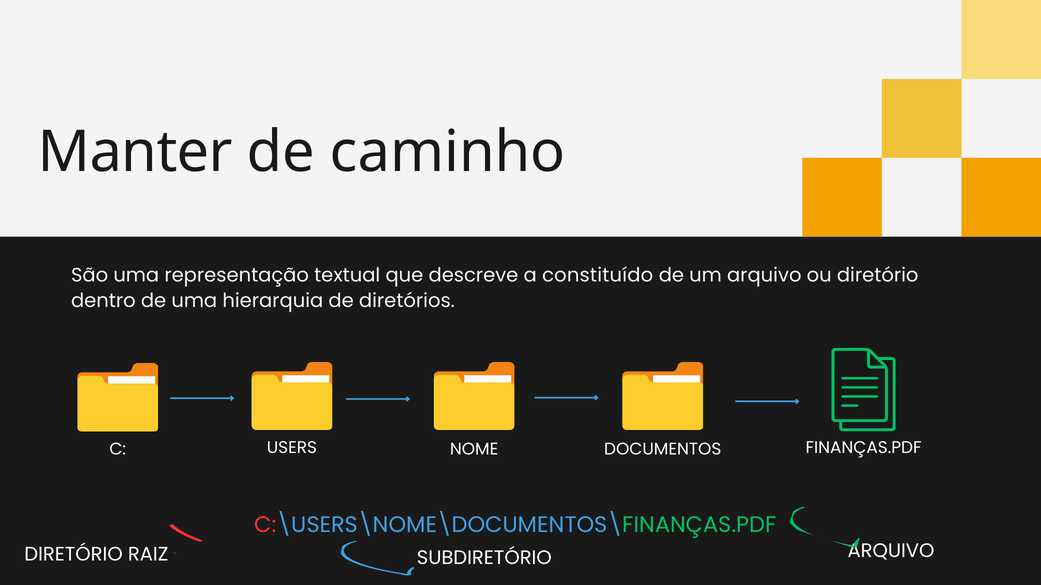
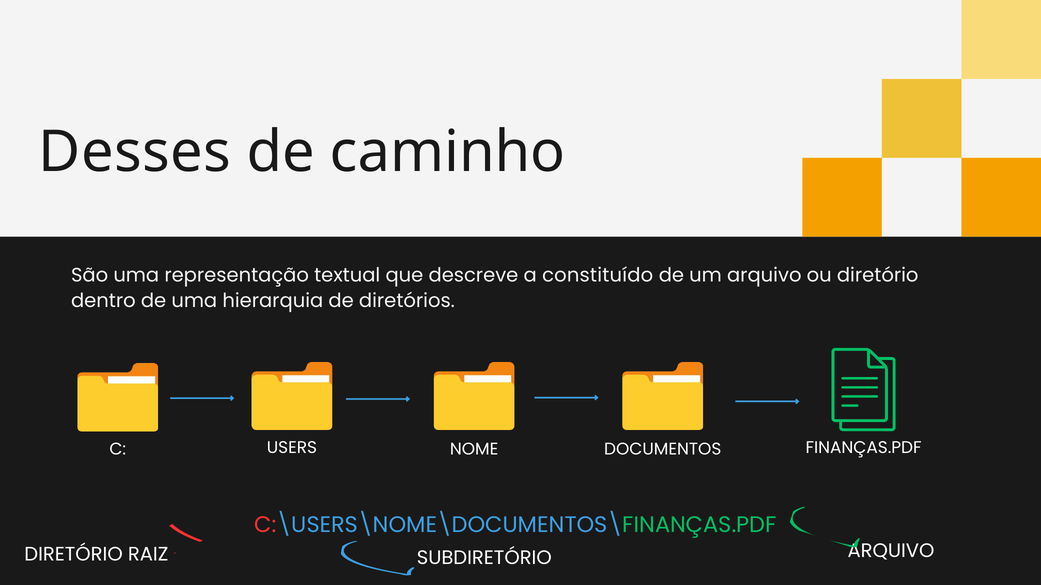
Manter: Manter -> Desses (135, 152)
